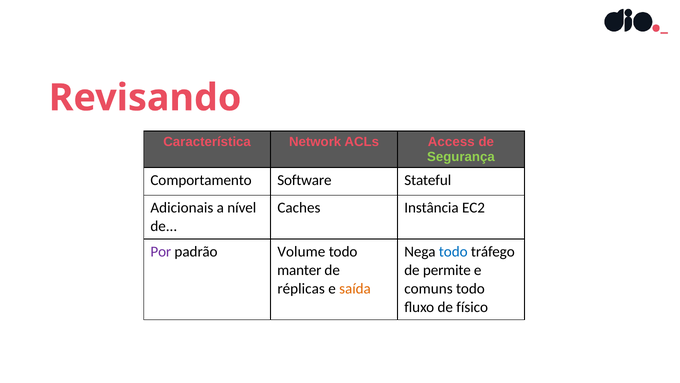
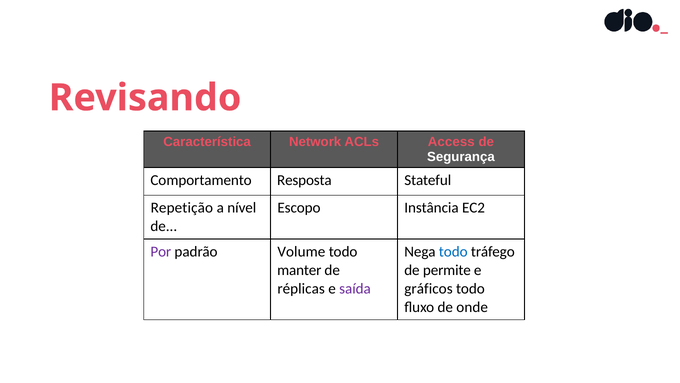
Segurança colour: light green -> white (461, 157)
Software: Software -> Resposta (304, 180)
Adicionais: Adicionais -> Repetição (182, 208)
Caches: Caches -> Escopo (299, 208)
saída colour: orange -> purple (355, 288)
comuns: comuns -> gráficos (428, 288)
físico: físico -> onde (472, 307)
